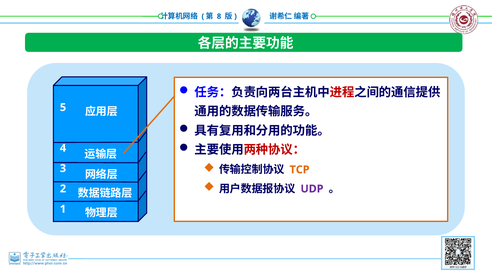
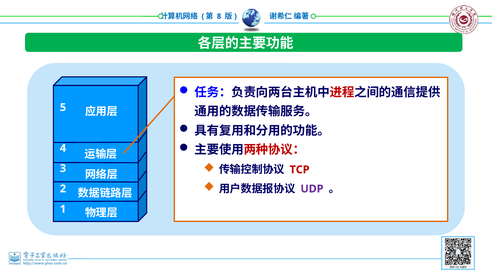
TCP colour: orange -> red (300, 170)
